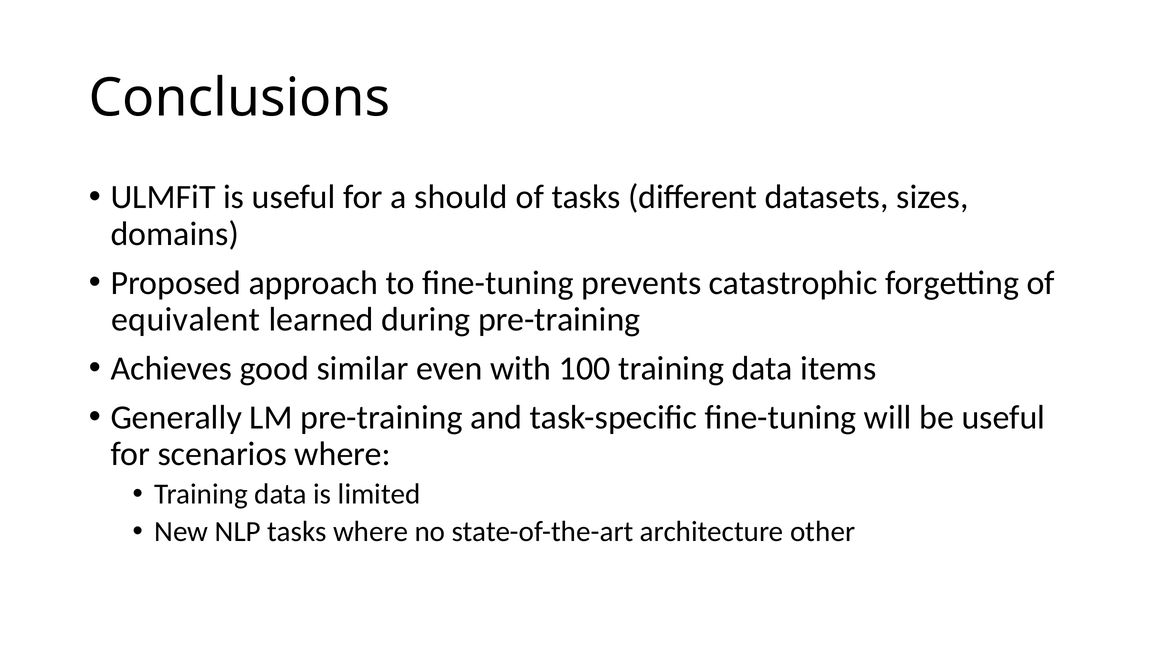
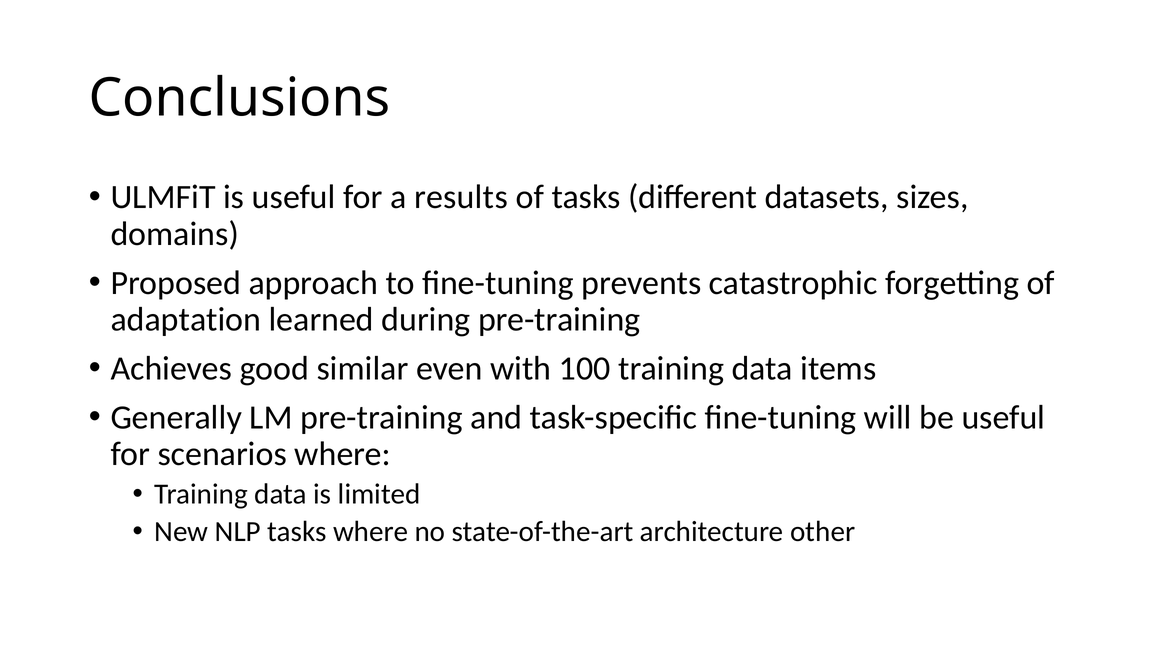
should: should -> results (461, 197)
equivalent: equivalent -> adaptation (186, 319)
